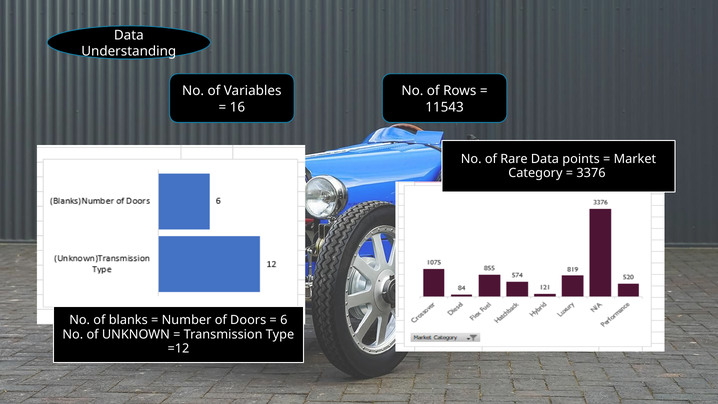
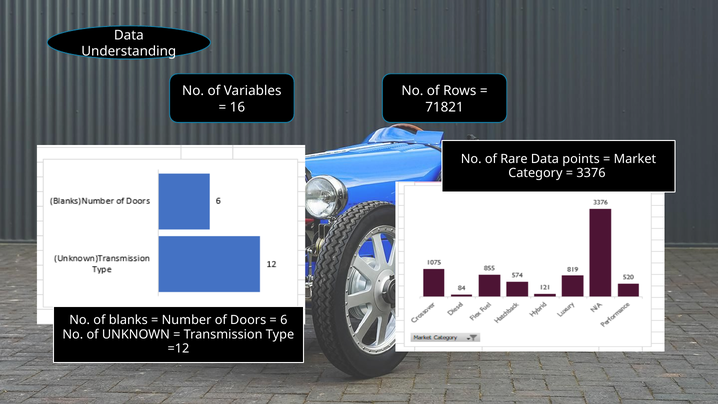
11543: 11543 -> 71821 (445, 107)
